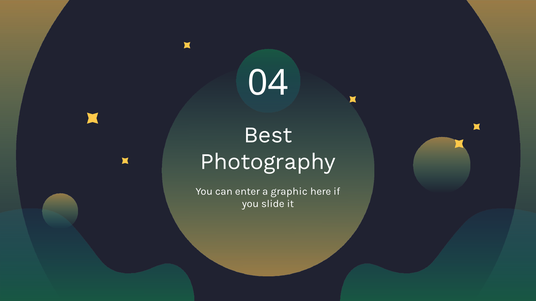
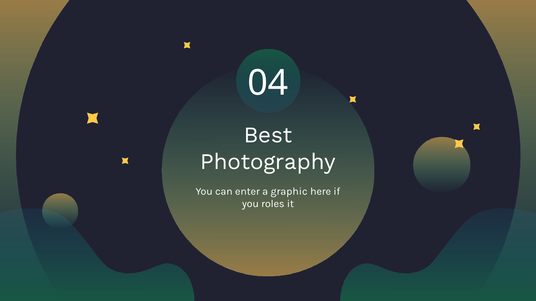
slide: slide -> roles (273, 204)
